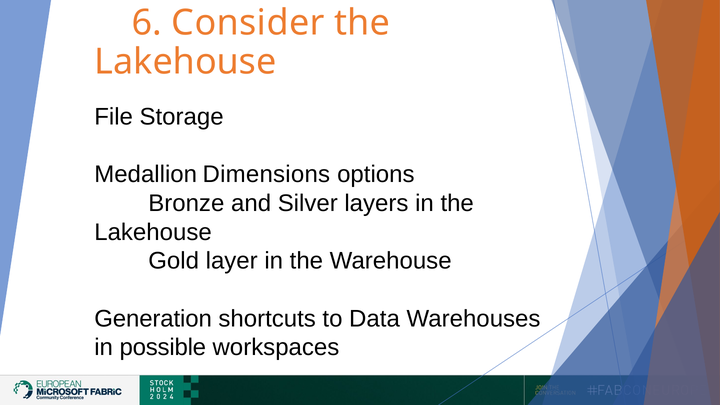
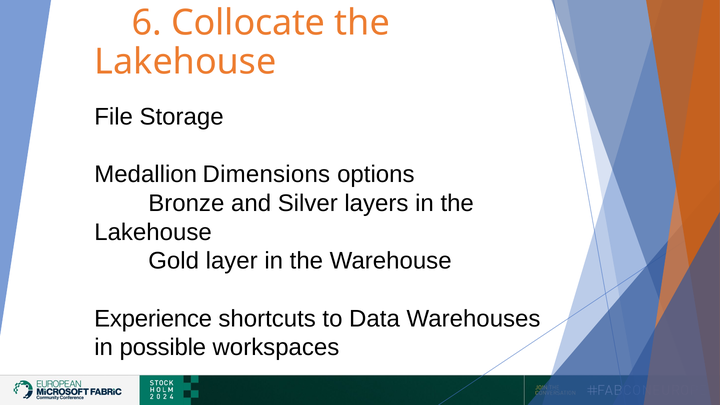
Consider: Consider -> Collocate (248, 23)
Generation: Generation -> Experience (153, 319)
